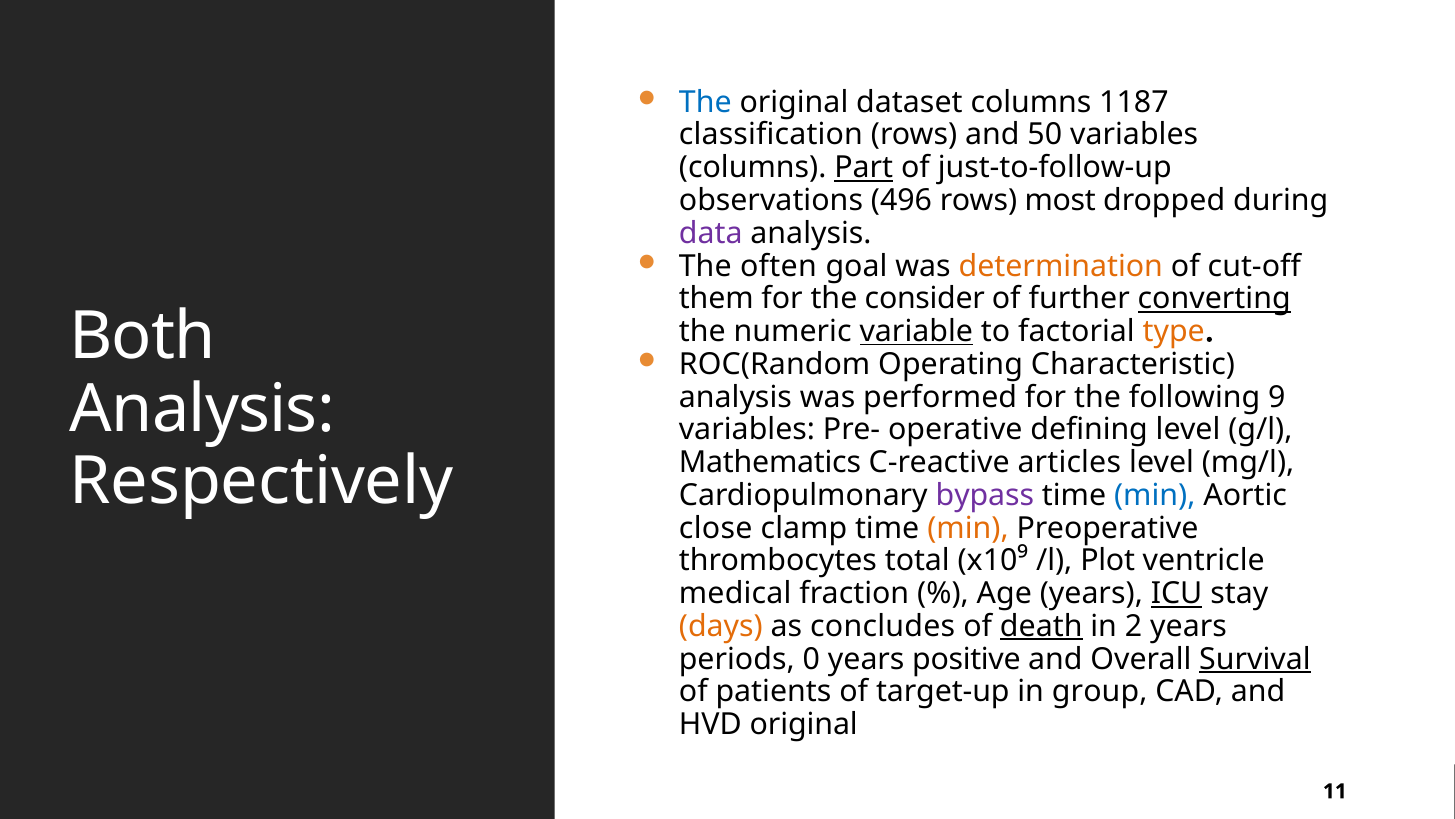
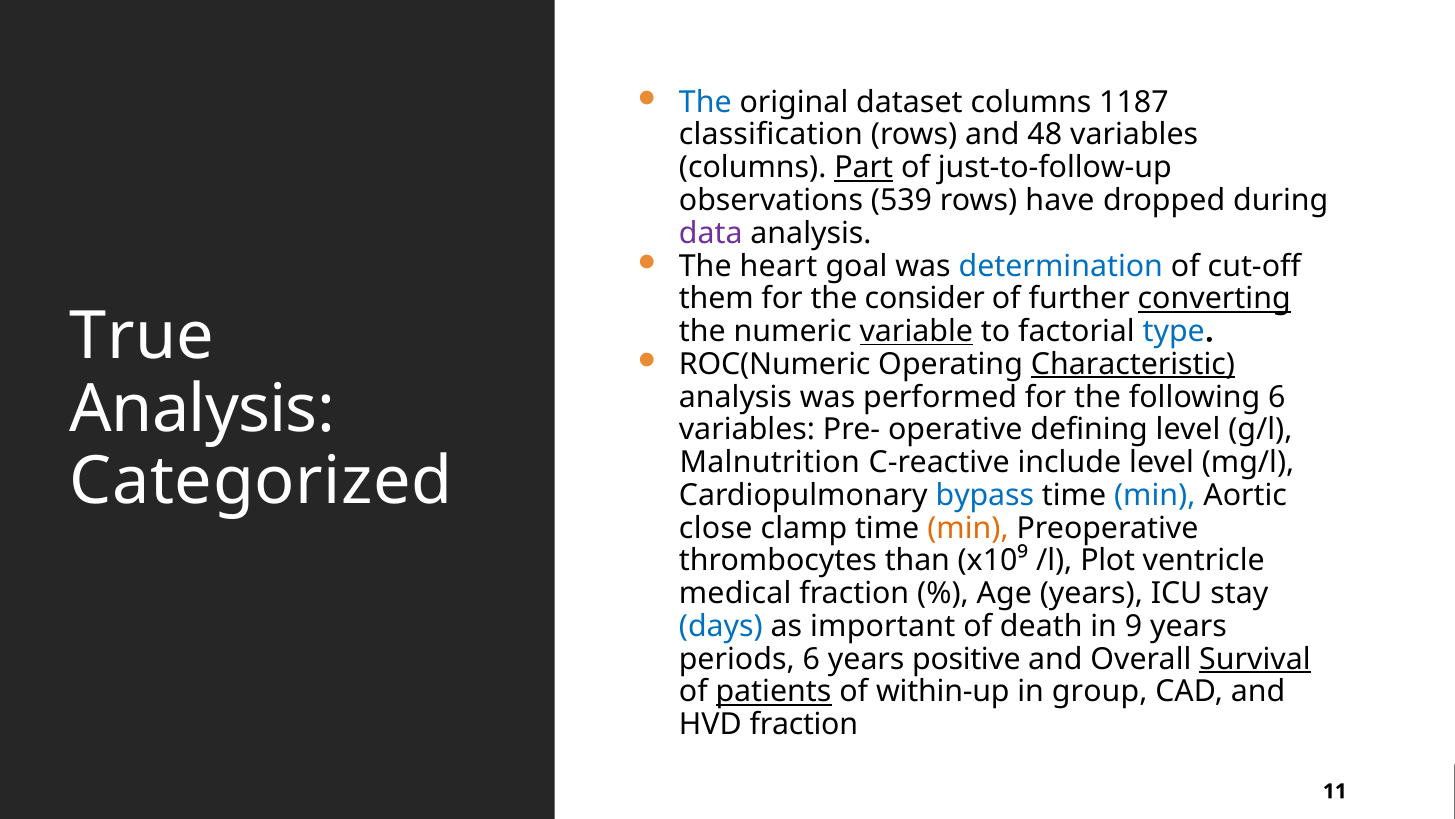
50: 50 -> 48 (1045, 135)
496: 496 -> 539 (901, 200)
most: most -> have (1060, 200)
often: often -> heart (778, 266)
determination colour: orange -> blue (1061, 266)
Both: Both -> True (142, 337)
type colour: orange -> blue (1174, 331)
ROC(Random: ROC(Random -> ROC(Numeric (775, 364)
Characteristic underline: none -> present (1133, 364)
following 9: 9 -> 6 (1277, 397)
Mathematics: Mathematics -> Malnutrition (770, 462)
articles: articles -> include (1069, 462)
Respectively: Respectively -> Categorized (261, 481)
bypass colour: purple -> blue (985, 495)
total: total -> than (917, 560)
ICU underline: present -> none (1177, 593)
days colour: orange -> blue (721, 626)
concludes: concludes -> important (883, 626)
death underline: present -> none (1041, 626)
2: 2 -> 9 (1134, 626)
periods 0: 0 -> 6 (811, 659)
patients underline: none -> present (773, 691)
target-up: target-up -> within-up (943, 691)
HVD original: original -> fraction (804, 724)
